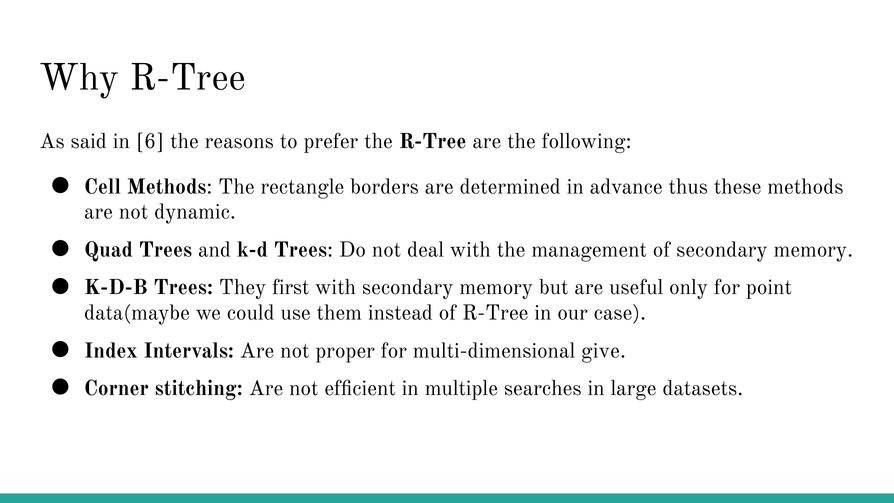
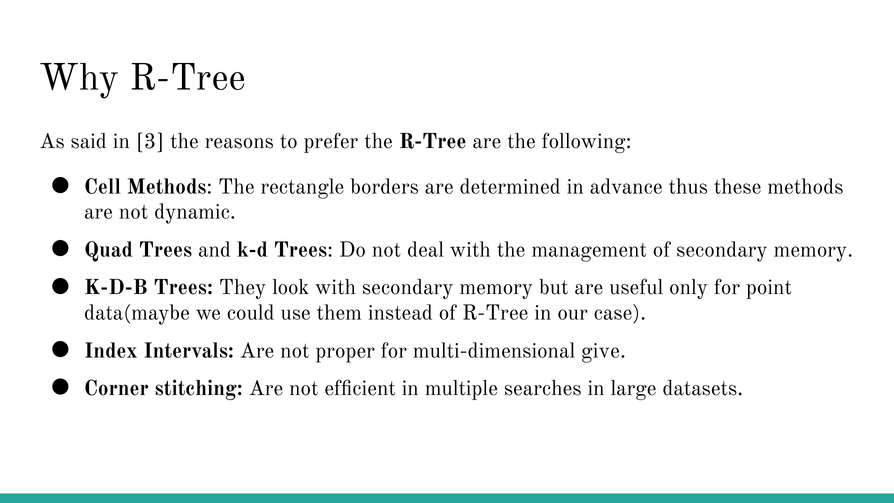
6: 6 -> 3 (150, 141)
first: first -> look (291, 287)
